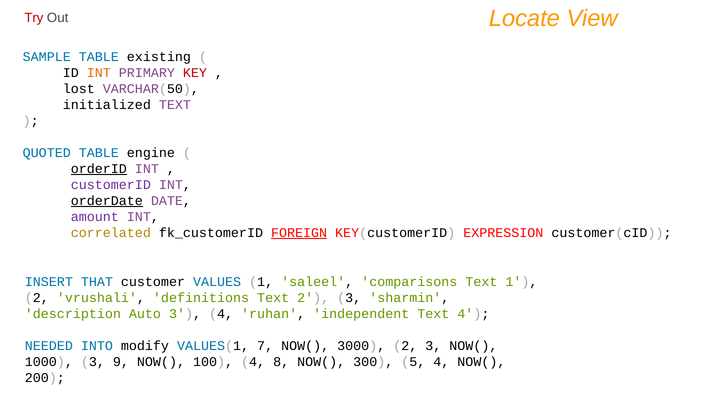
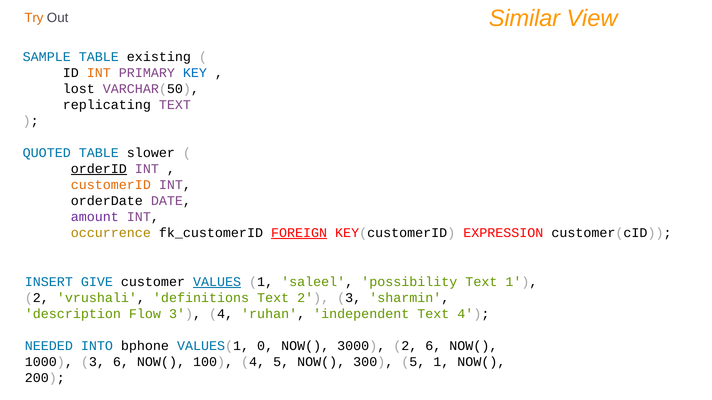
Locate: Locate -> Similar (524, 19)
Try colour: red -> orange (34, 18)
KEY colour: red -> blue (195, 73)
initialized: initialized -> replicating (107, 105)
engine: engine -> slower (151, 153)
customerID colour: purple -> orange (111, 185)
orderDate underline: present -> none (107, 201)
correlated: correlated -> occurrence (111, 233)
THAT: THAT -> GIVE (97, 282)
VALUES underline: none -> present (217, 282)
comparisons: comparisons -> possibility (409, 282)
Auto: Auto -> Flow (145, 314)
modify: modify -> bphone (145, 346)
7: 7 -> 0 (265, 346)
3000 2 3: 3 -> 6 (433, 346)
3 9: 9 -> 6 (121, 362)
4 8: 8 -> 5 (281, 362)
5 4: 4 -> 1 (441, 362)
